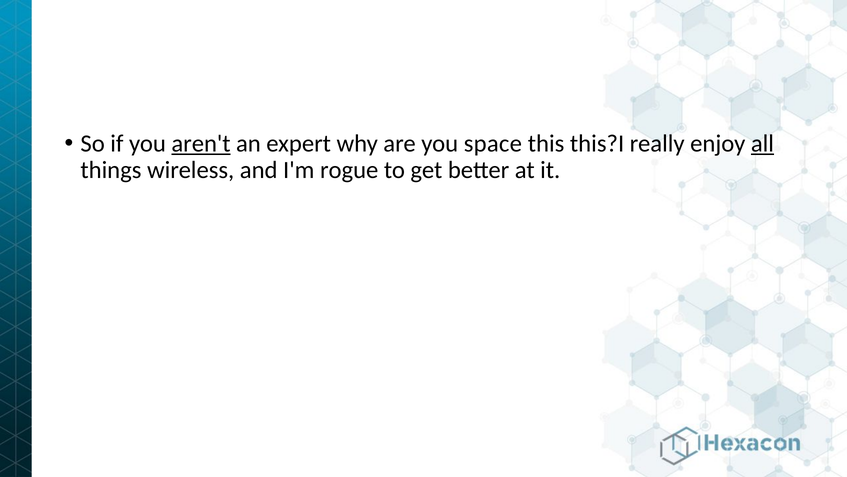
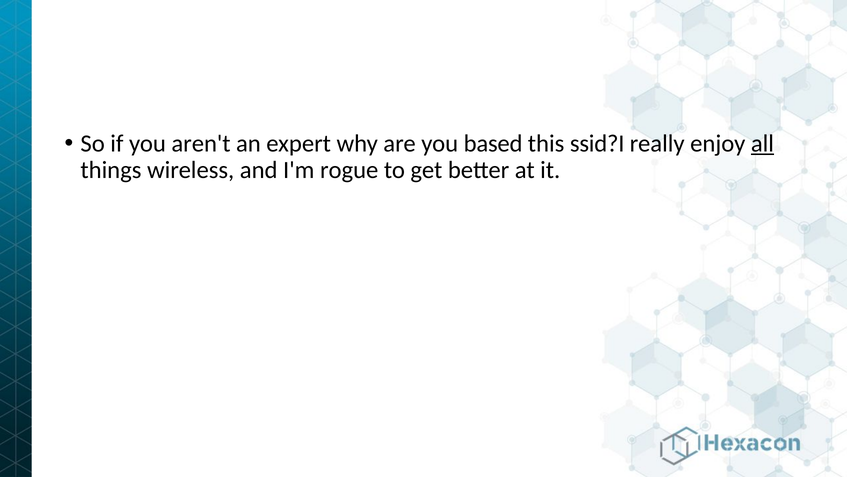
aren't underline: present -> none (201, 143)
space: space -> based (493, 143)
this?I: this?I -> ssid?I (597, 143)
